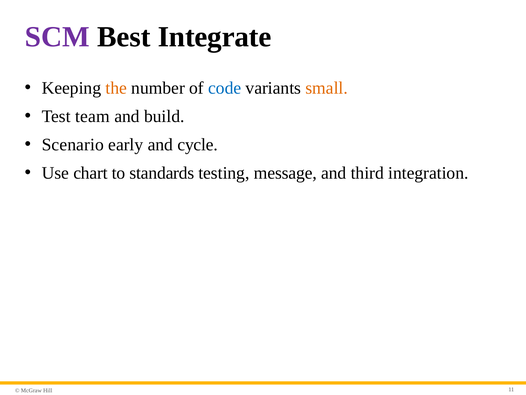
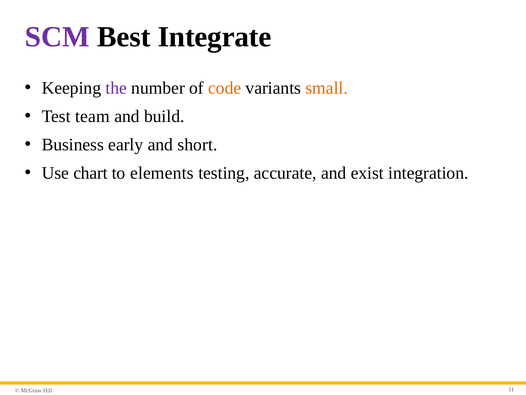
the colour: orange -> purple (116, 88)
code colour: blue -> orange (225, 88)
Scenario: Scenario -> Business (73, 145)
cycle: cycle -> short (198, 145)
standards: standards -> elements (162, 173)
message: message -> accurate (285, 173)
third: third -> exist (367, 173)
